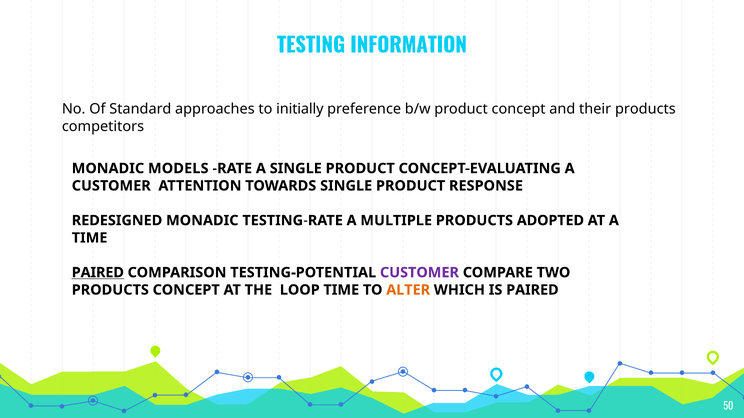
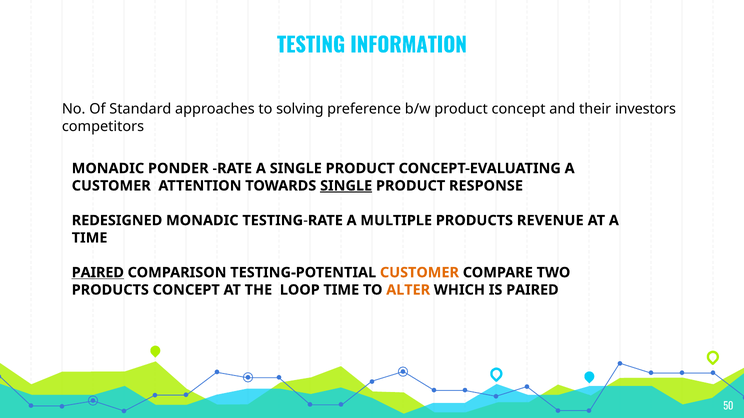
initially: initially -> solving (300, 109)
their products: products -> investors (645, 109)
MODELS: MODELS -> PONDER (178, 169)
SINGLE underline: none -> present (346, 186)
ADOPTED: ADOPTED -> REVENUE (550, 221)
CUSTOMER colour: purple -> orange (419, 273)
